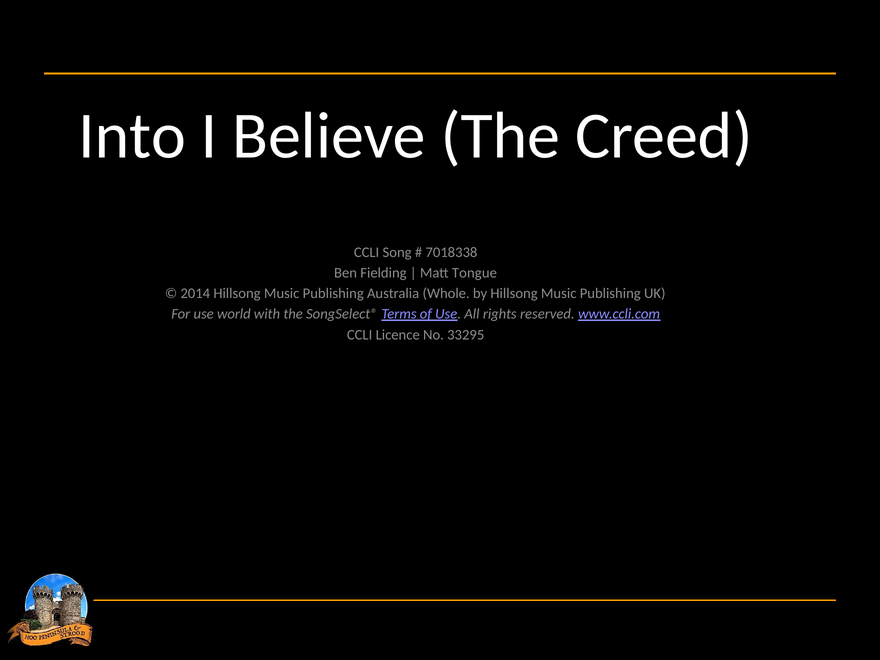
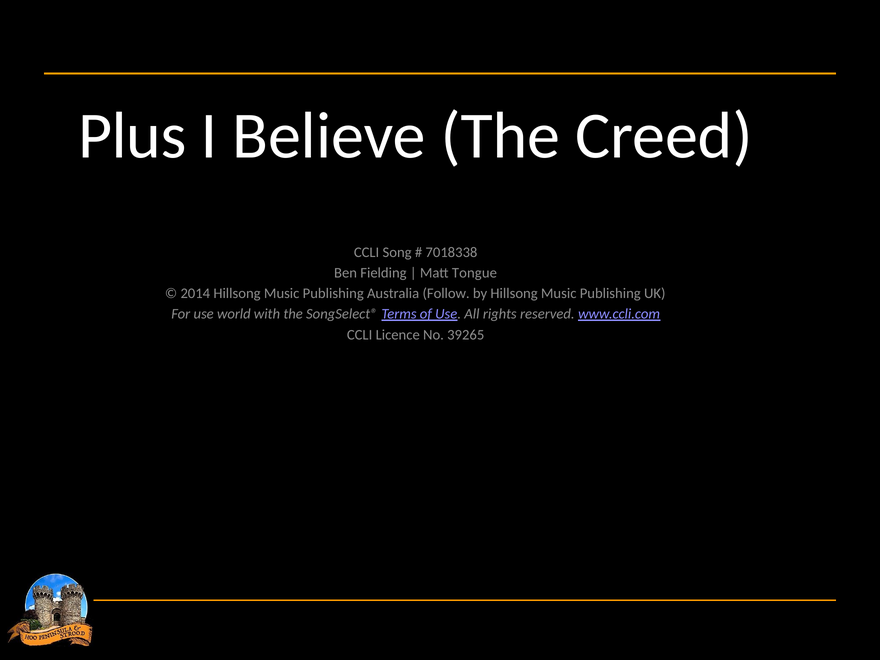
Into: Into -> Plus (132, 136)
Whole: Whole -> Follow (446, 293)
33295: 33295 -> 39265 (466, 335)
